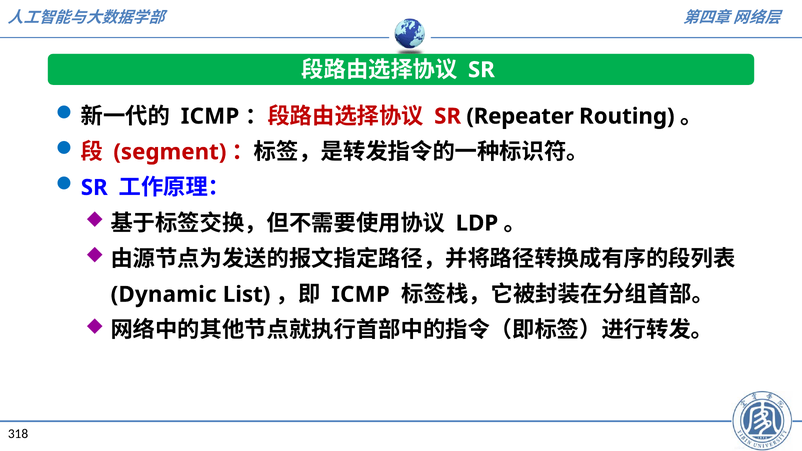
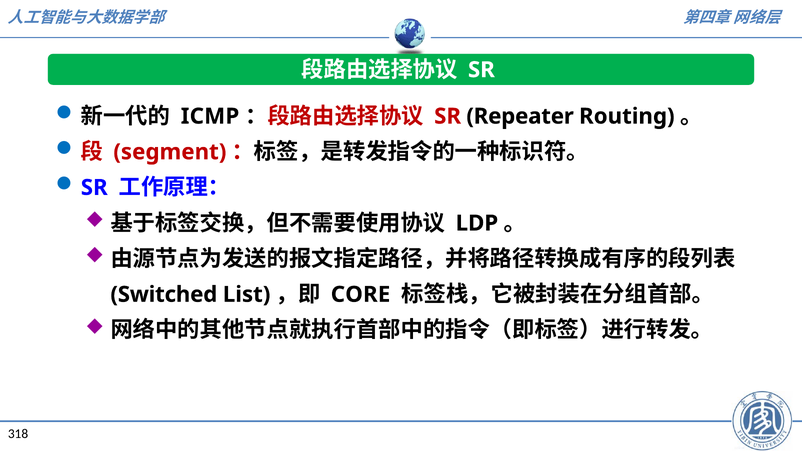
Dynamic: Dynamic -> Switched (164, 295)
ICMP: ICMP -> CORE (361, 295)
